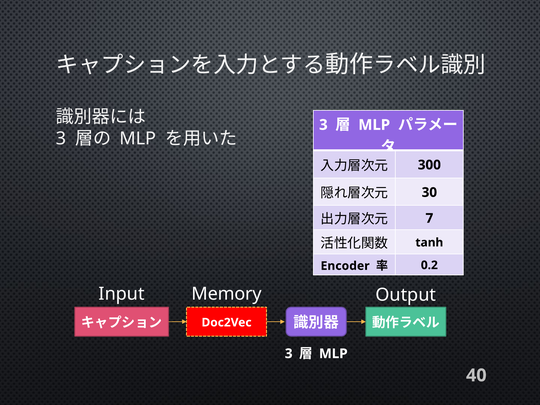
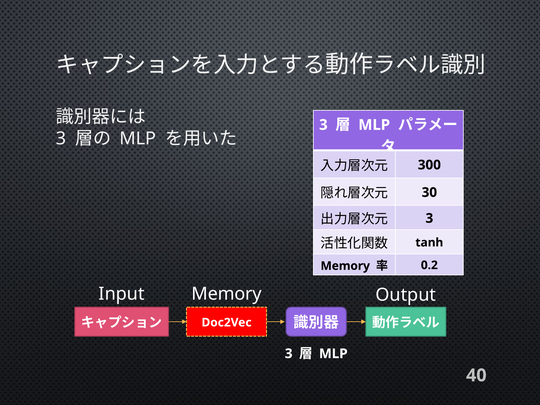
7: 7 -> 3 (429, 218)
Encoder: Encoder -> Memory (345, 266)
